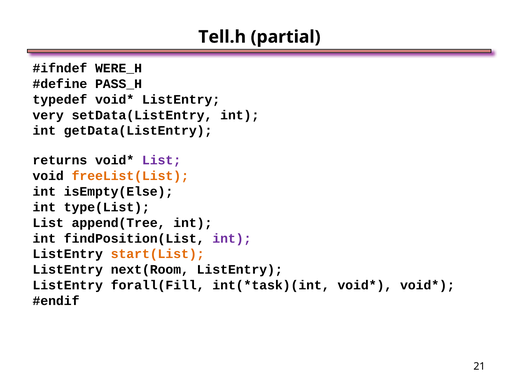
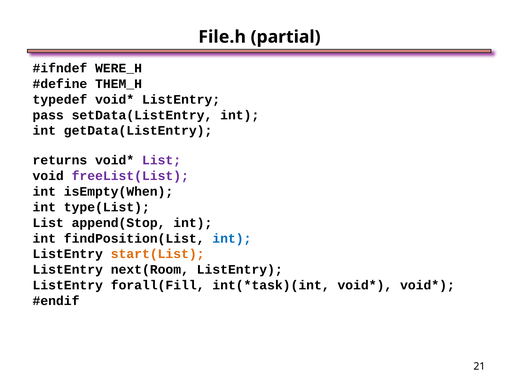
Tell.h: Tell.h -> File.h (222, 37)
PASS_H: PASS_H -> THEM_H (119, 84)
very: very -> pass (48, 115)
freeList(List colour: orange -> purple (130, 176)
isEmpty(Else: isEmpty(Else -> isEmpty(When (119, 192)
append(Tree: append(Tree -> append(Stop (119, 223)
int colour: purple -> blue (232, 238)
